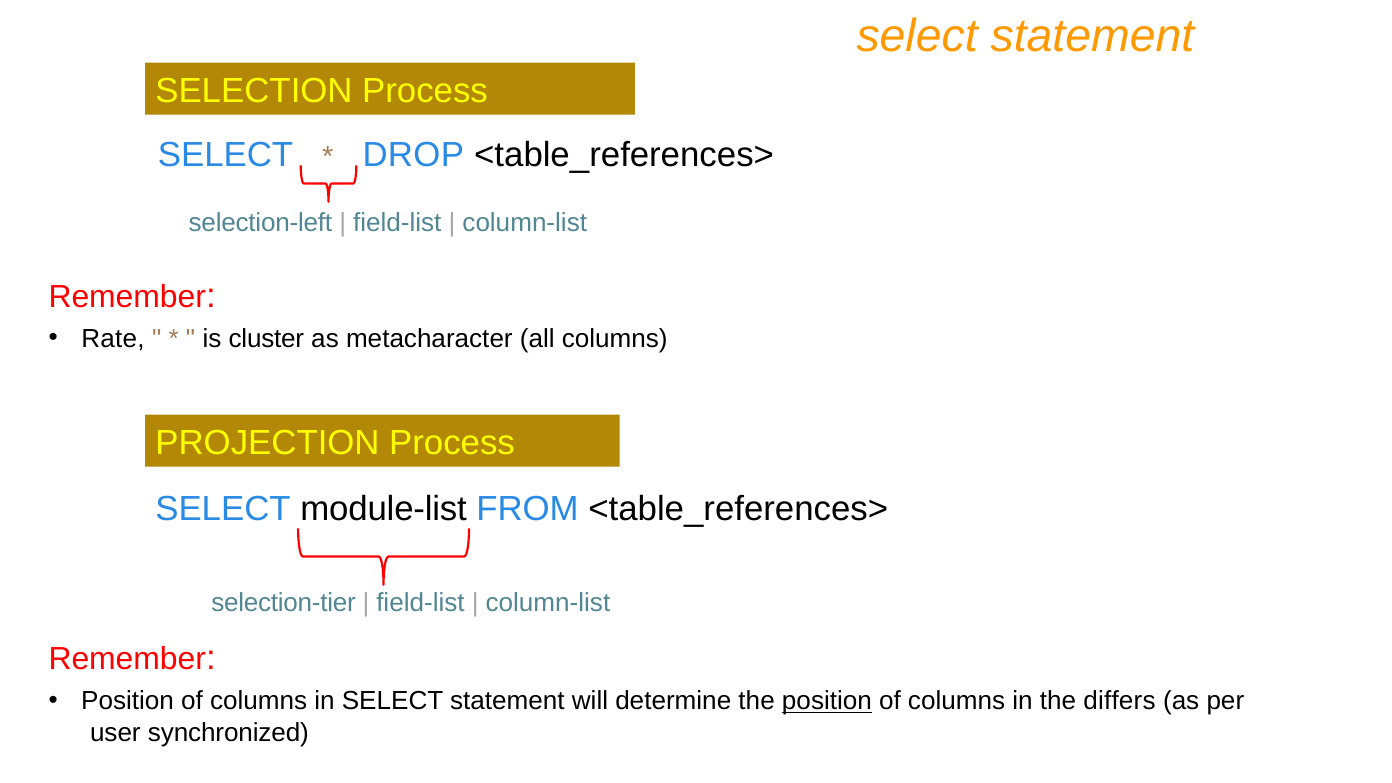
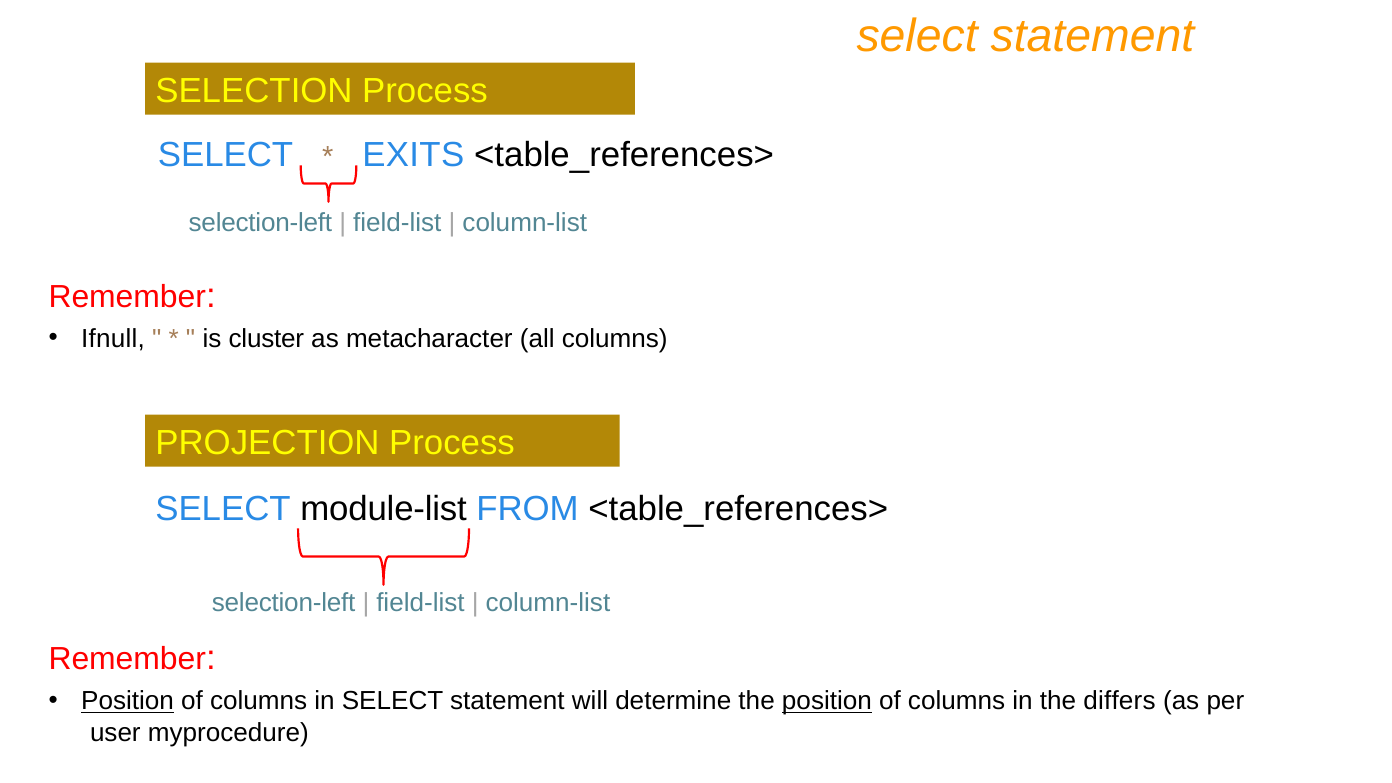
DROP: DROP -> EXITS (413, 155)
Rate: Rate -> Ifnull (113, 339)
selection-tier: selection-tier -> selection-left (284, 603)
Position underline: none -> present (128, 701)
synchronized: synchronized -> myprocedure (228, 733)
